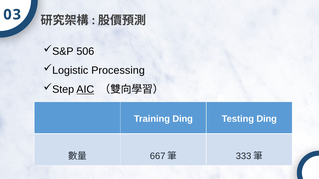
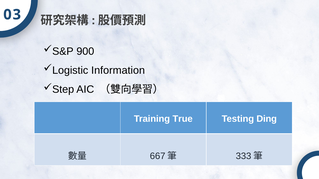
506: 506 -> 900 (85, 51)
Processing: Processing -> Information (118, 71)
AIC underline: present -> none (85, 90)
Training Ding: Ding -> True (183, 119)
